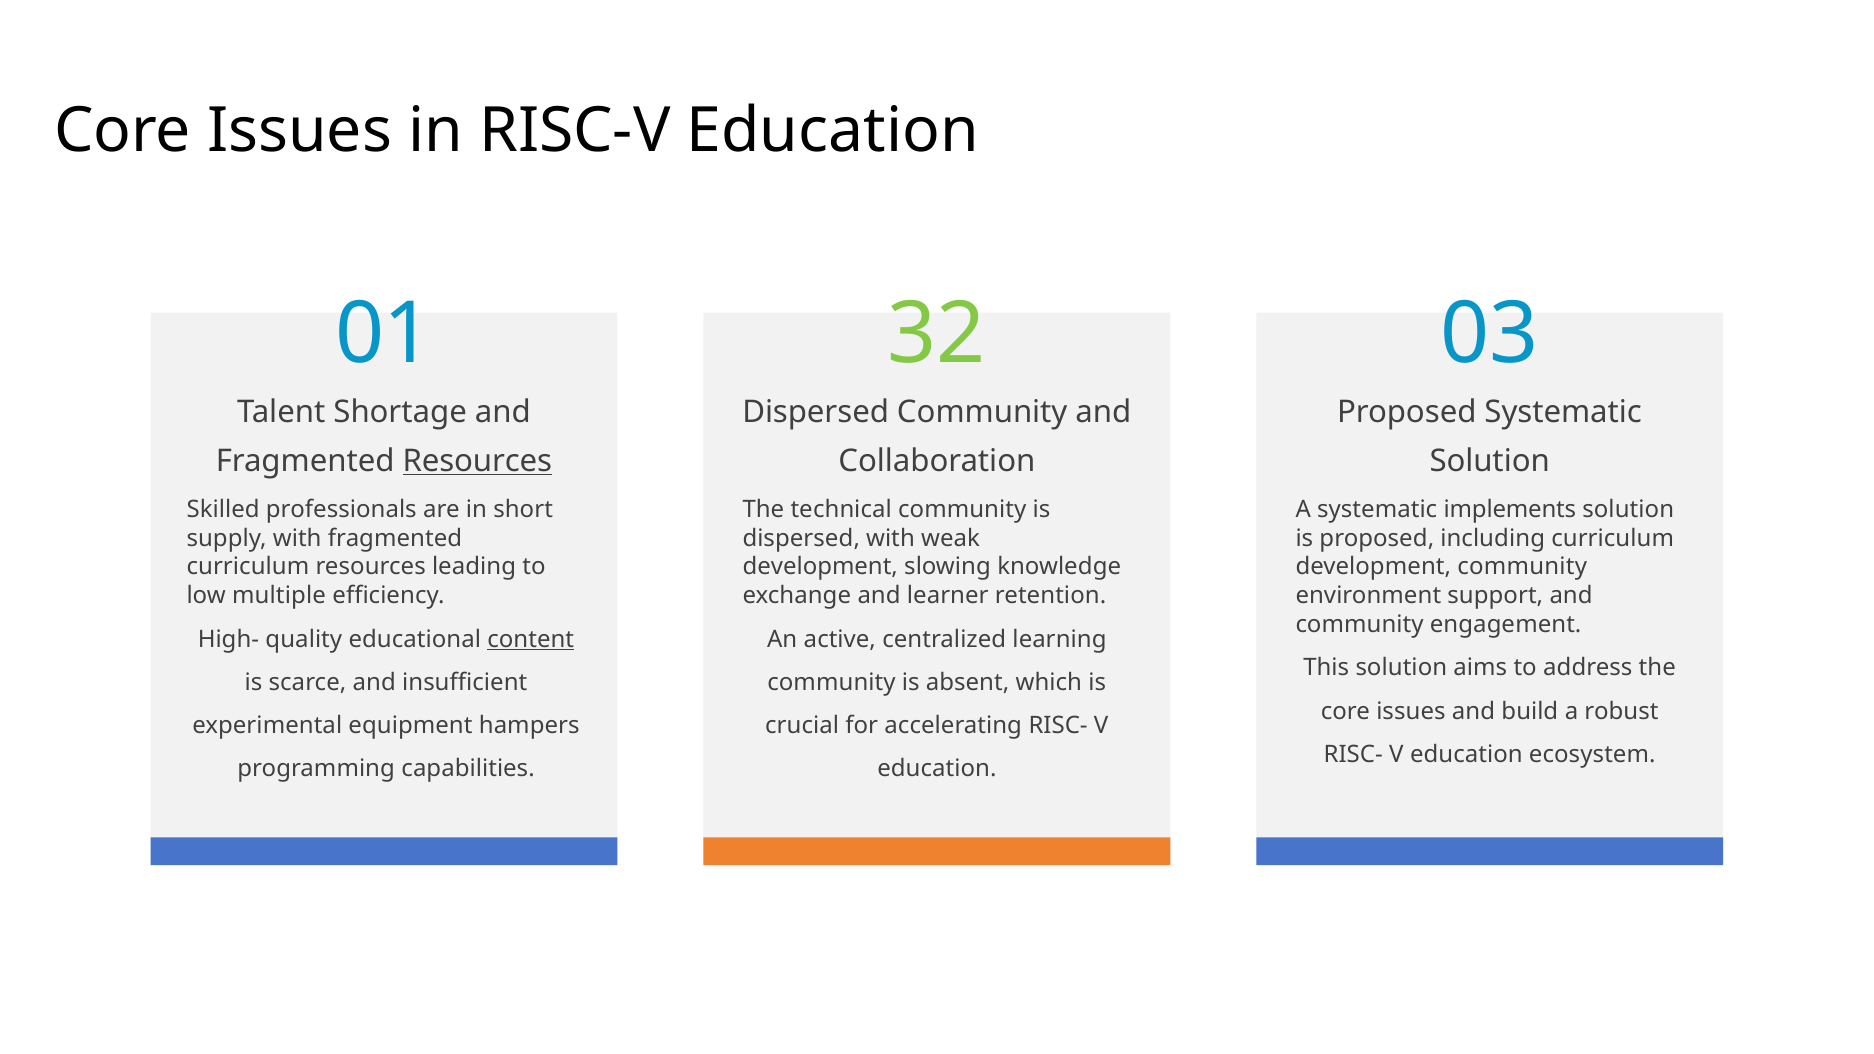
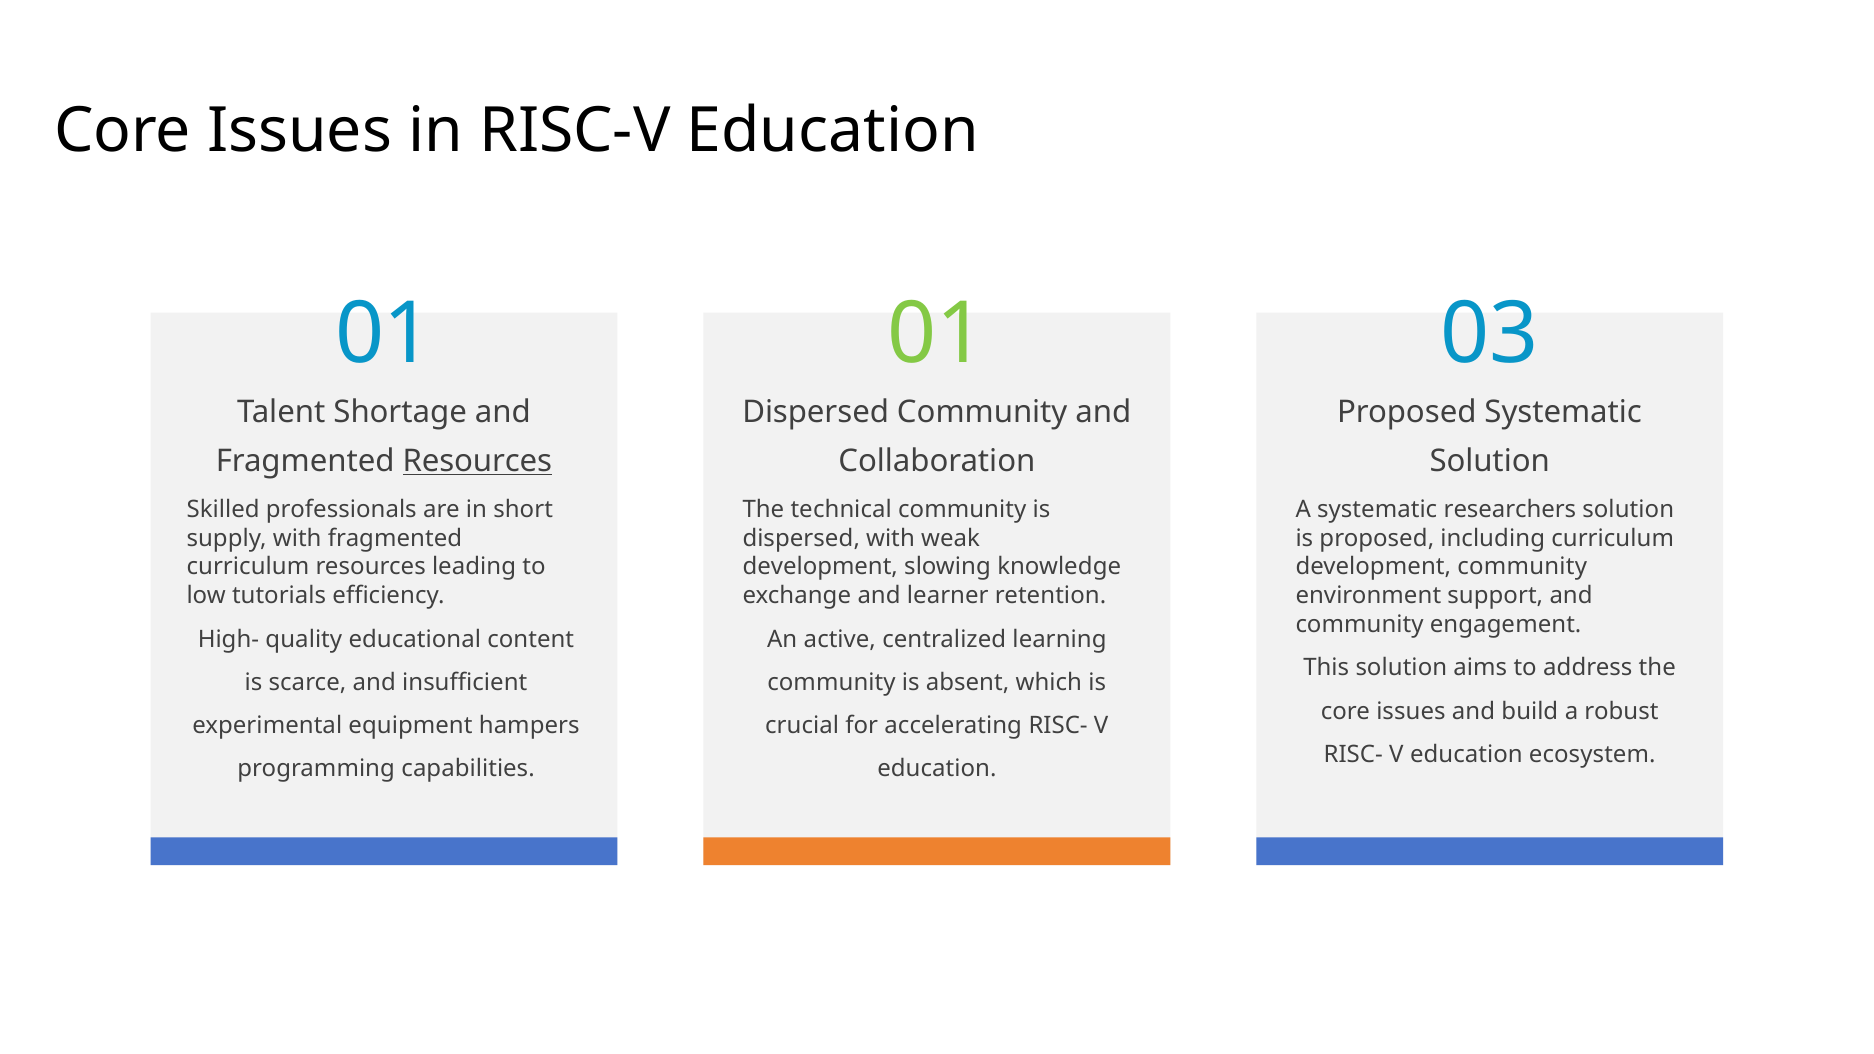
01 32: 32 -> 01 (937, 335)
implements: implements -> researchers (1510, 509)
multiple: multiple -> tutorials (279, 596)
content underline: present -> none (531, 639)
